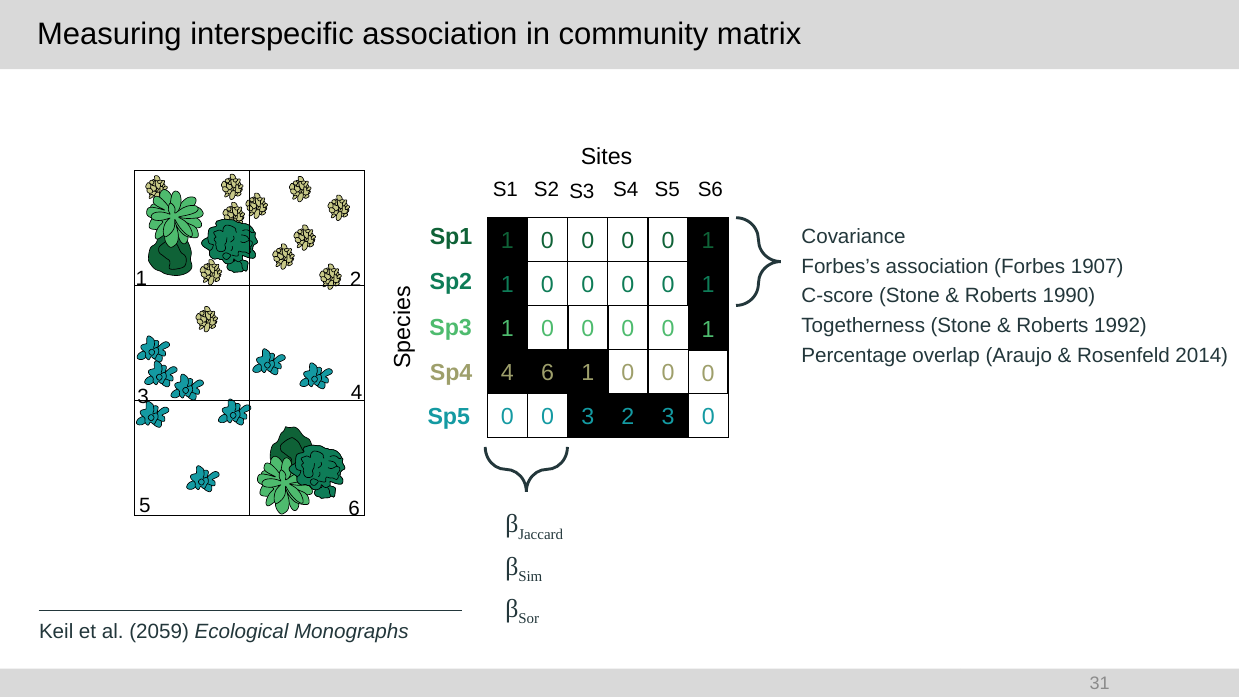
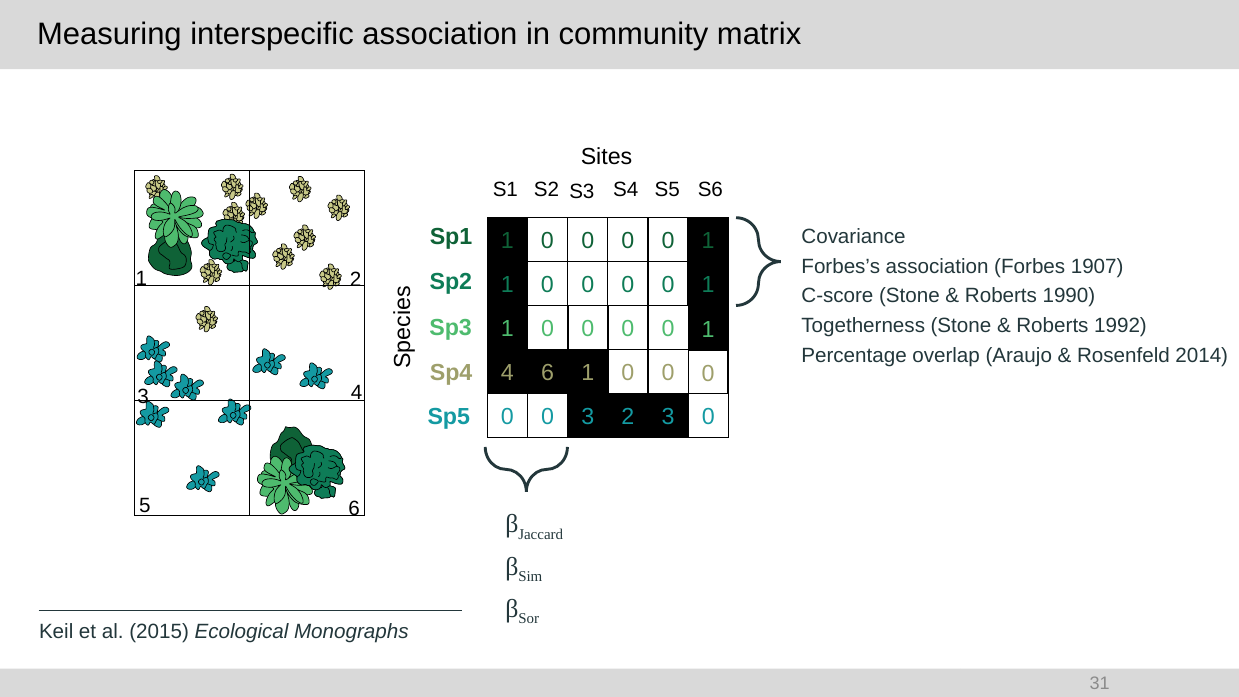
2059: 2059 -> 2015 (159, 632)
